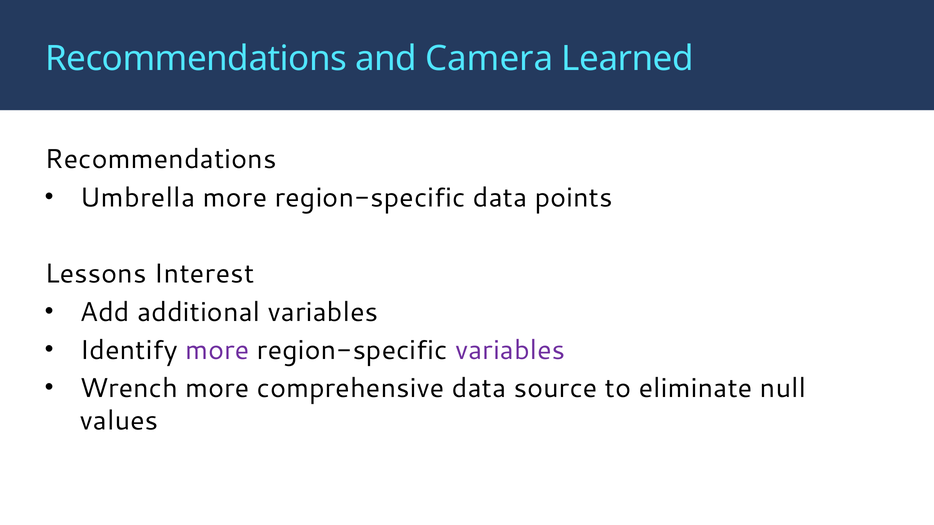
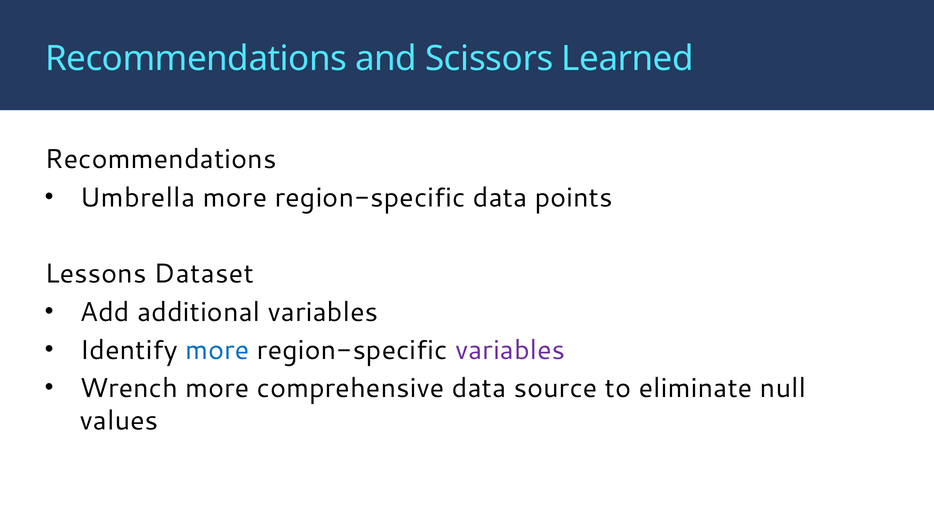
Camera: Camera -> Scissors (489, 59)
Interest: Interest -> Dataset (204, 274)
more colour: purple -> blue (217, 350)
